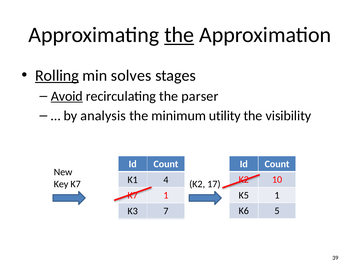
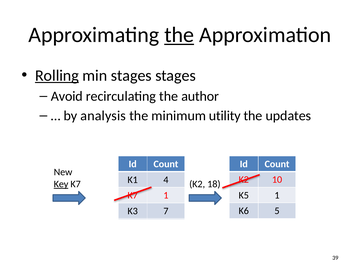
min solves: solves -> stages (131, 76)
Avoid underline: present -> none (67, 96)
parser: parser -> author (200, 96)
visibility: visibility -> updates (288, 116)
Key underline: none -> present (61, 184)
17: 17 -> 18 (214, 184)
